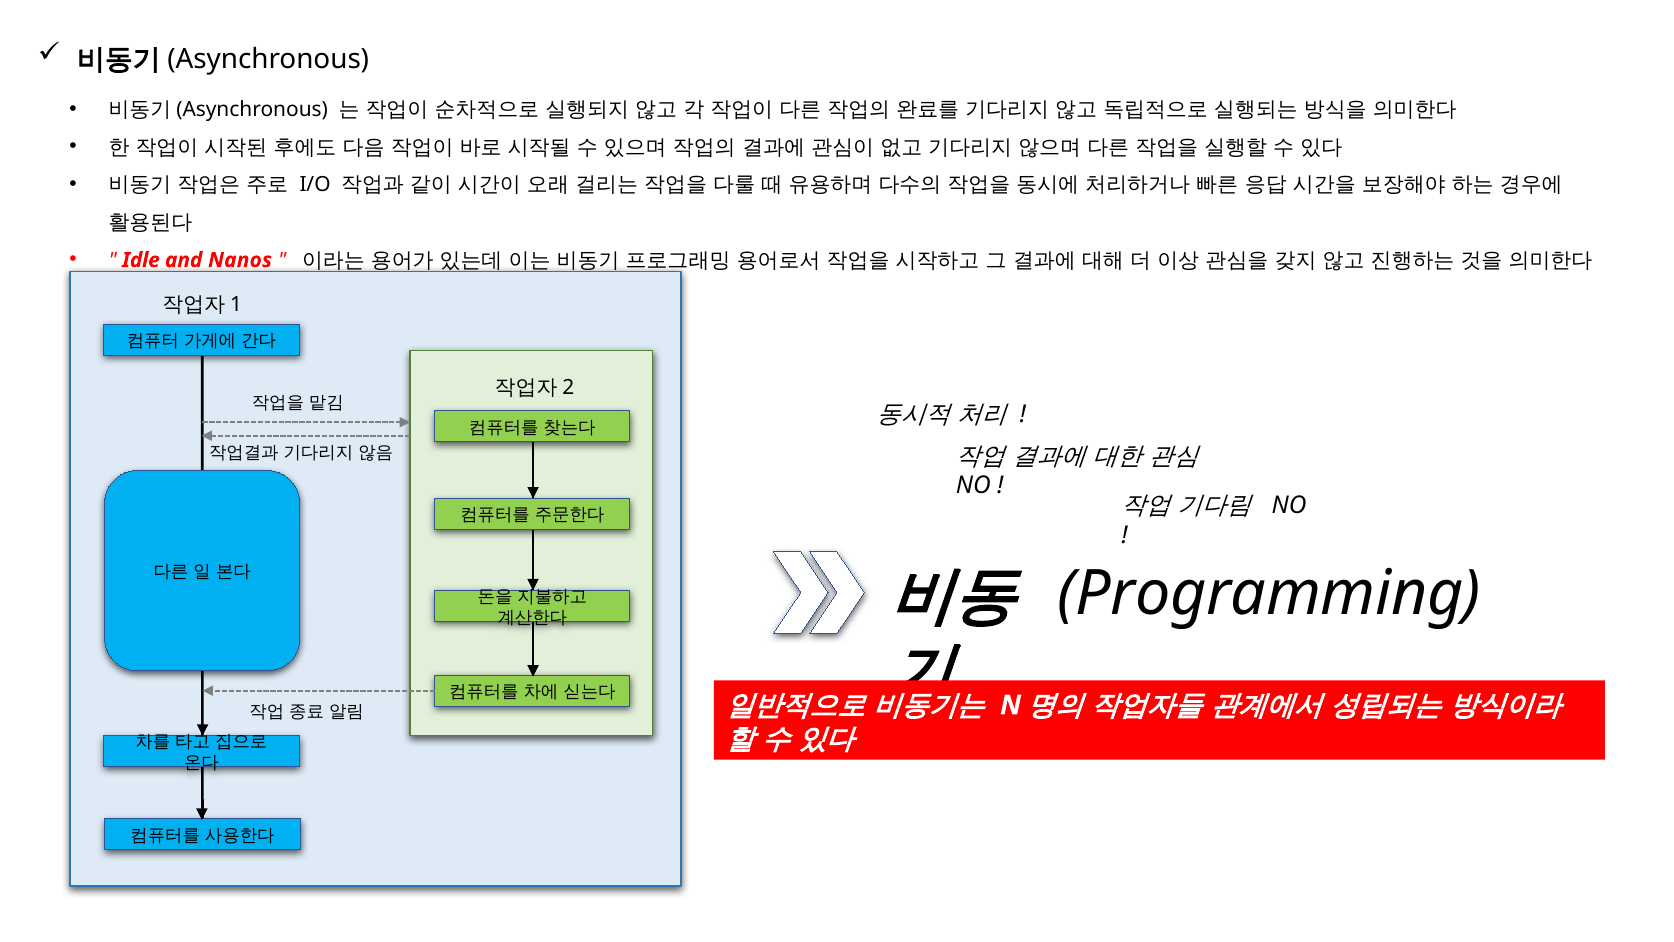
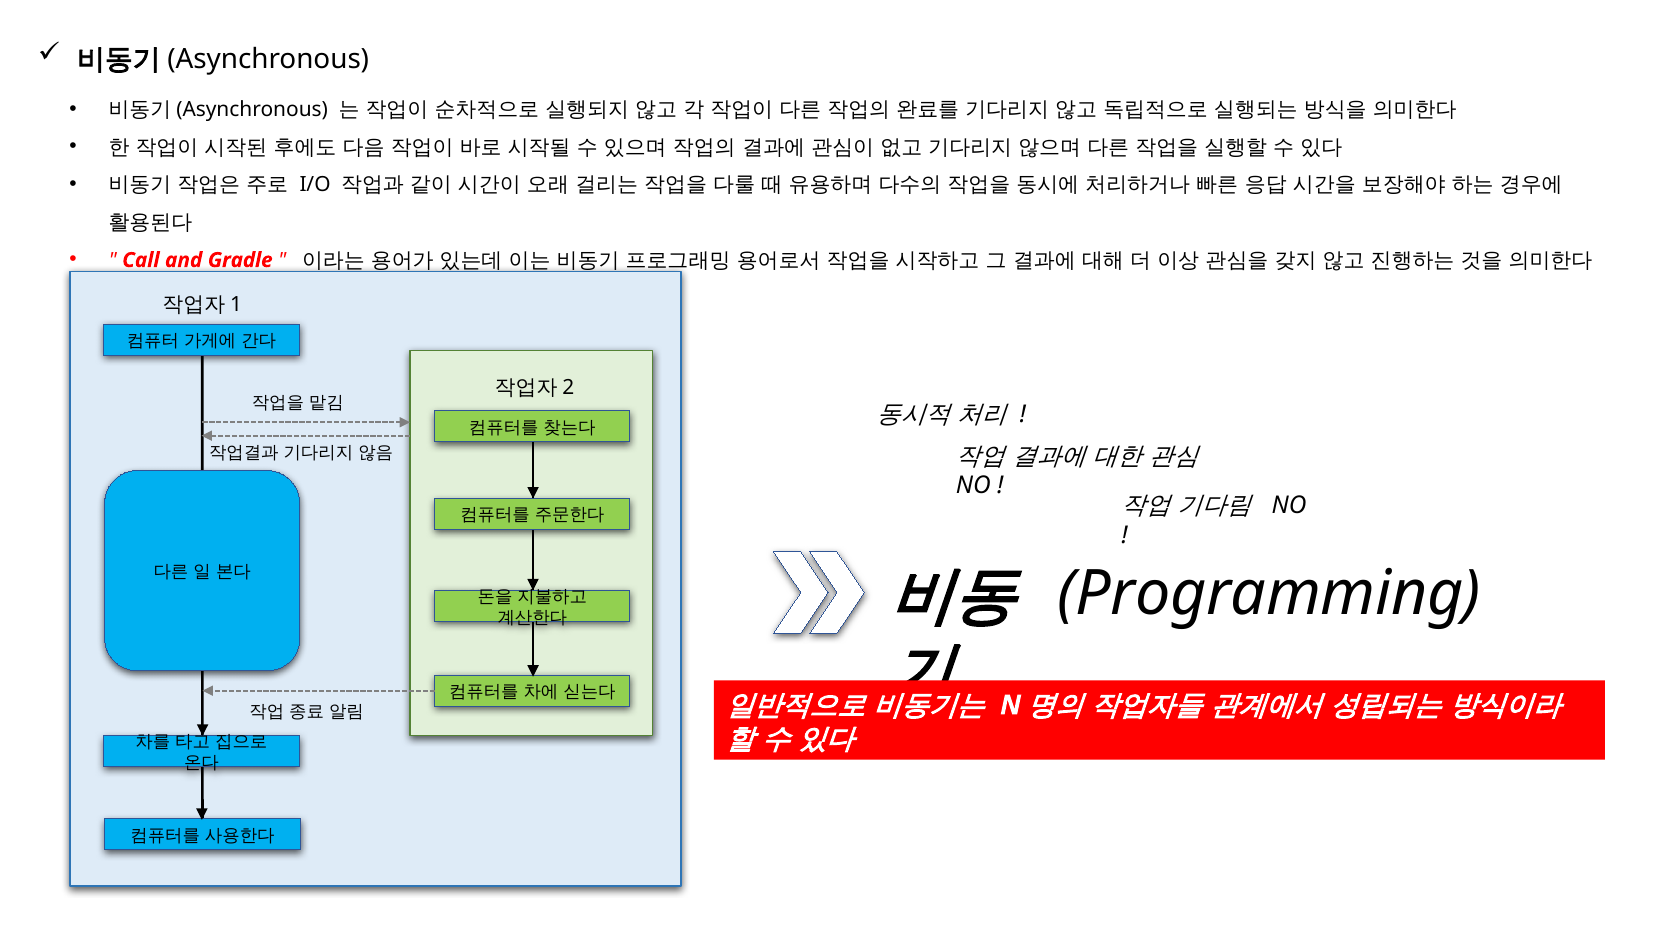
Idle: Idle -> Call (141, 260)
Nanos: Nanos -> Gradle (240, 260)
